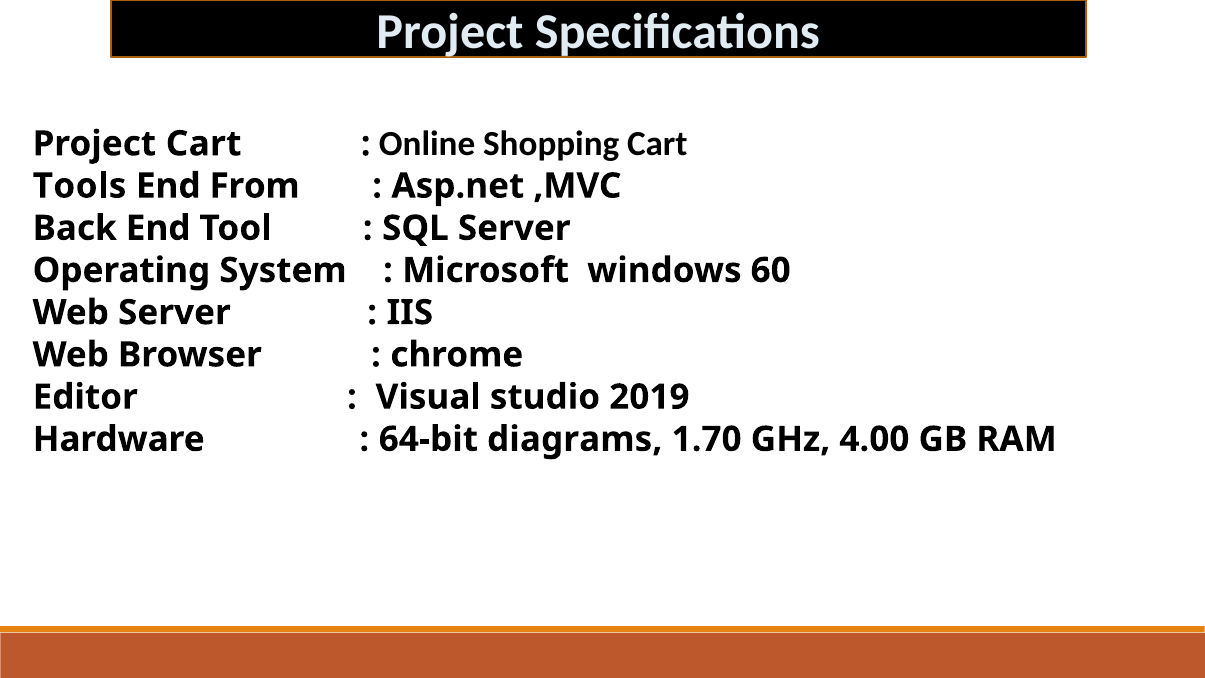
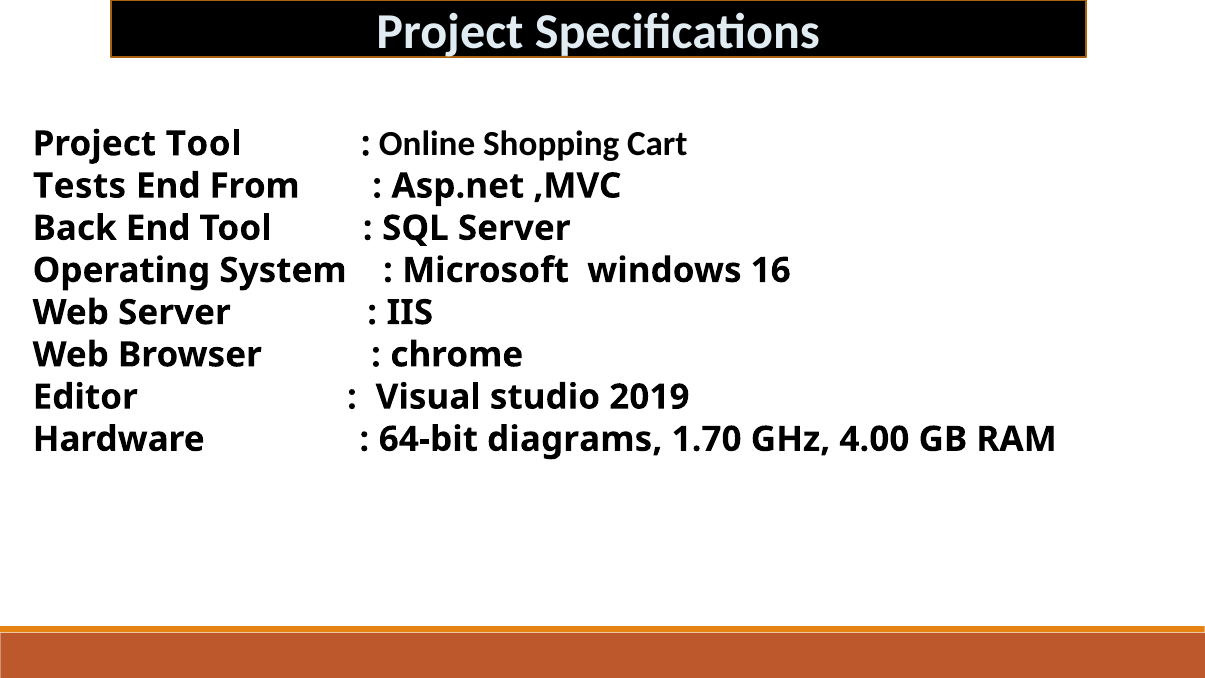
Project Cart: Cart -> Tool (204, 144)
Tools: Tools -> Tests (80, 186)
60: 60 -> 16 (771, 270)
